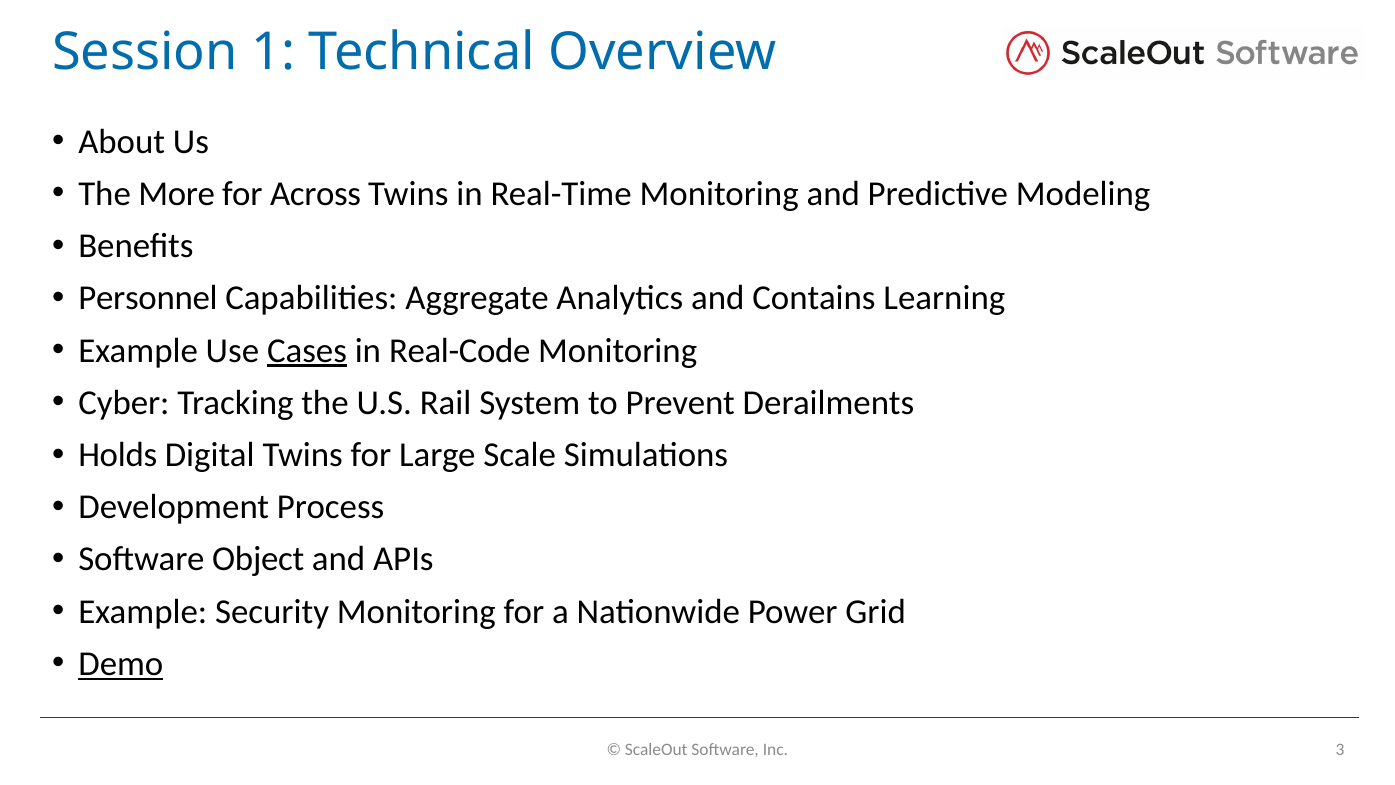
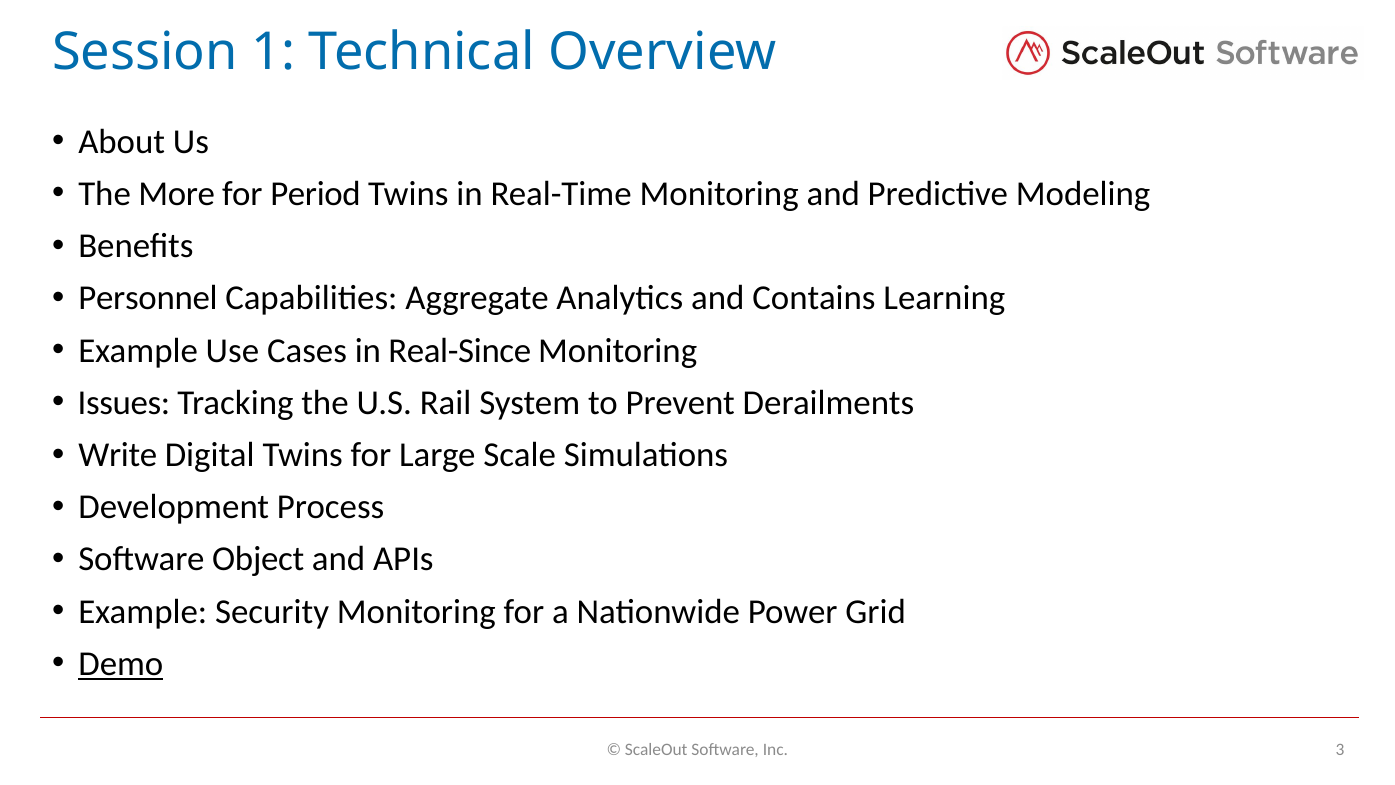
Across: Across -> Period (316, 194)
Cases underline: present -> none (307, 350)
Real-Code: Real-Code -> Real-Since (460, 350)
Cyber: Cyber -> Issues (124, 403)
Holds: Holds -> Write (118, 455)
